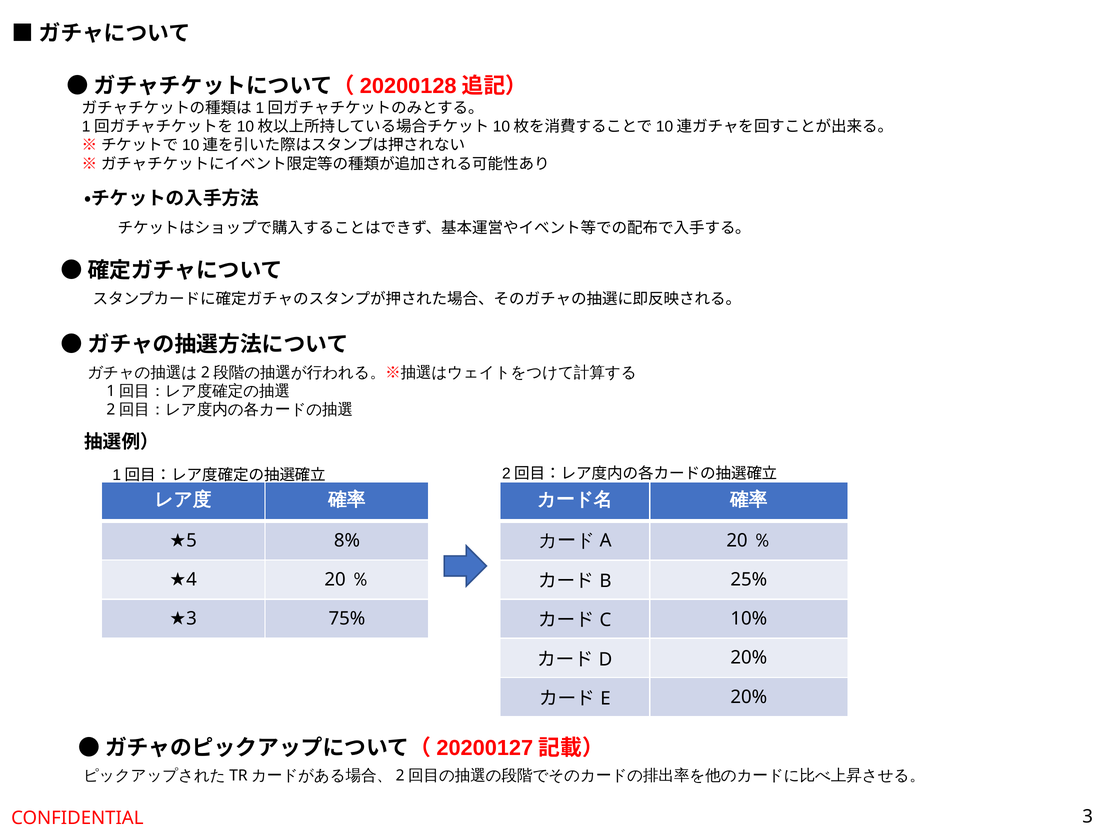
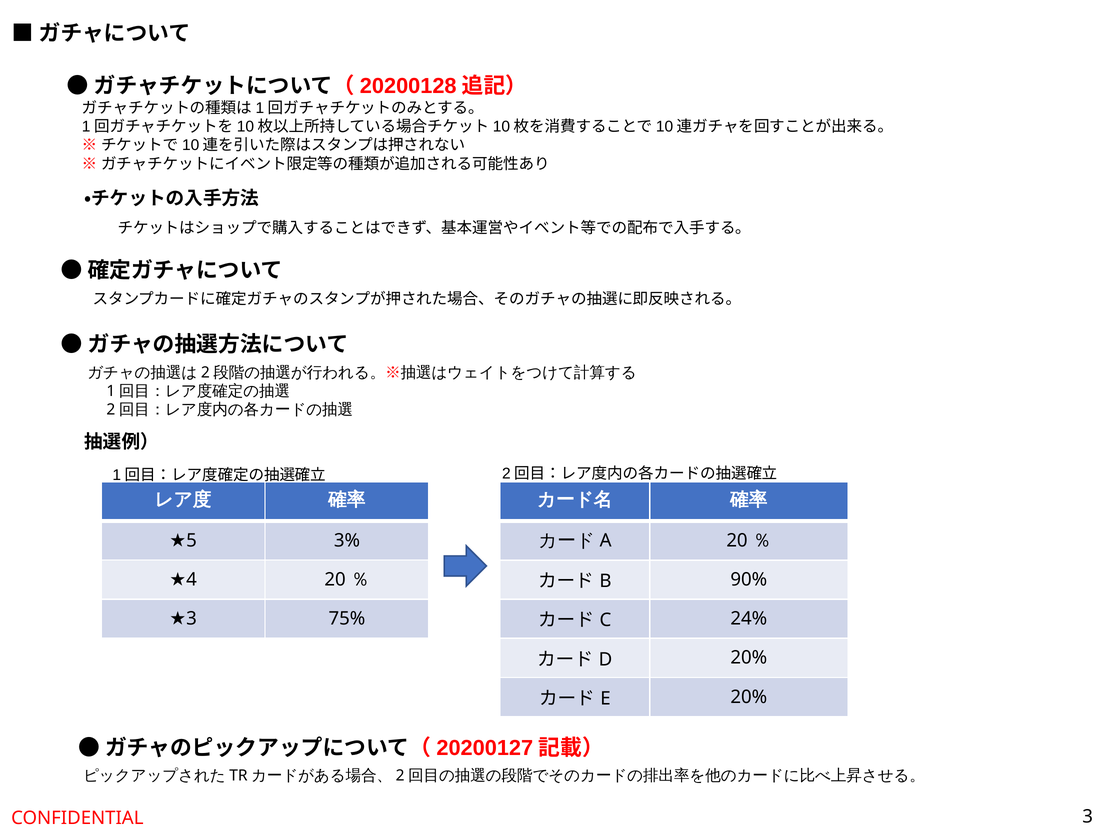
8%: 8% -> 3% (347, 540)
25%: 25% -> 90% (749, 579)
10%: 10% -> 24% (749, 618)
